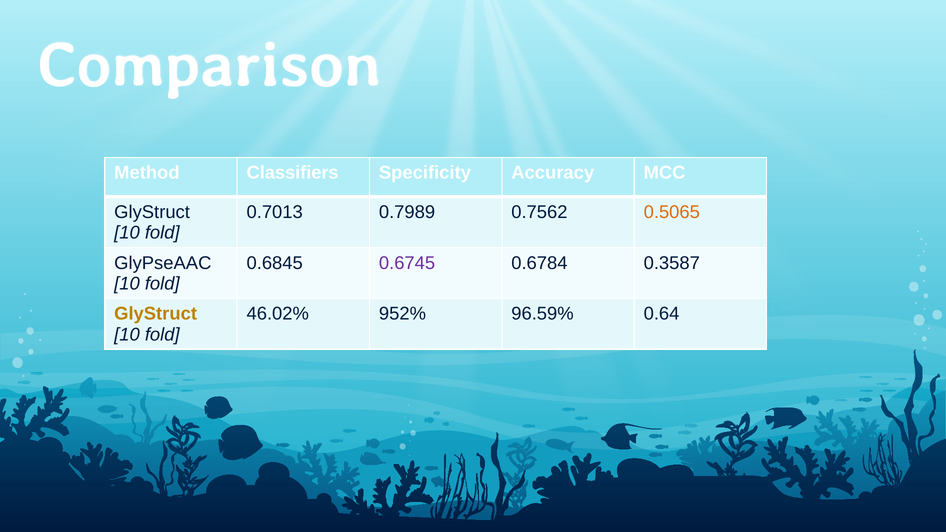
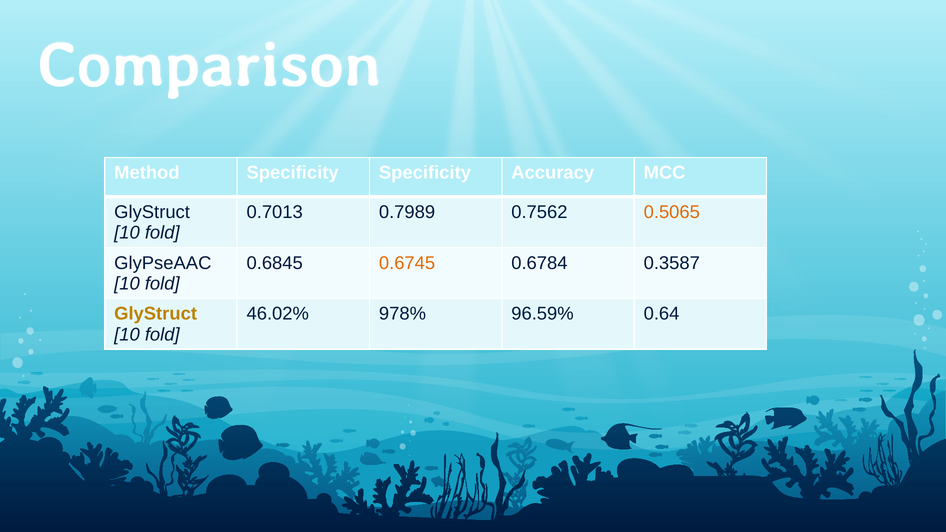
Method Classifiers: Classifiers -> Specificity (293, 173)
0.6745 colour: purple -> orange (407, 263)
952%: 952% -> 978% (402, 314)
